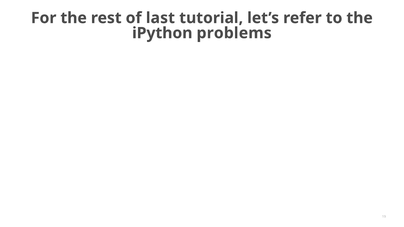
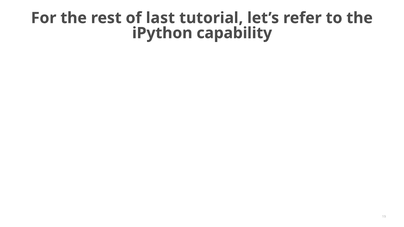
problems: problems -> capability (234, 33)
